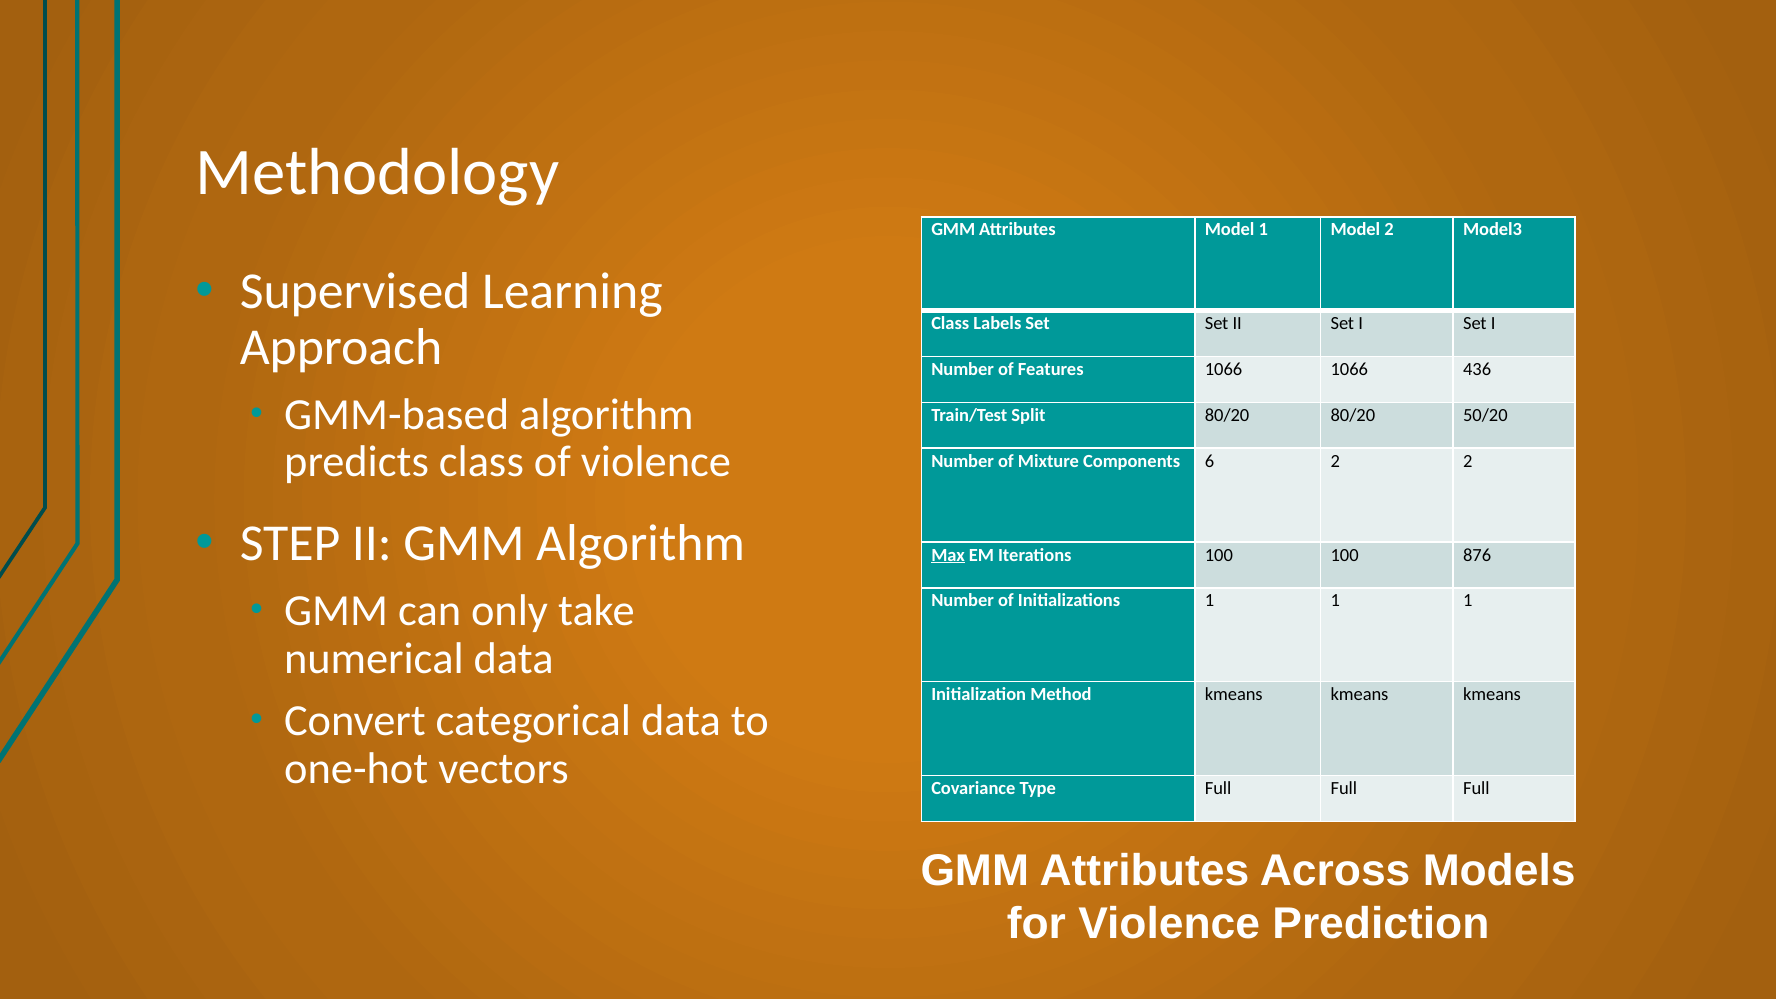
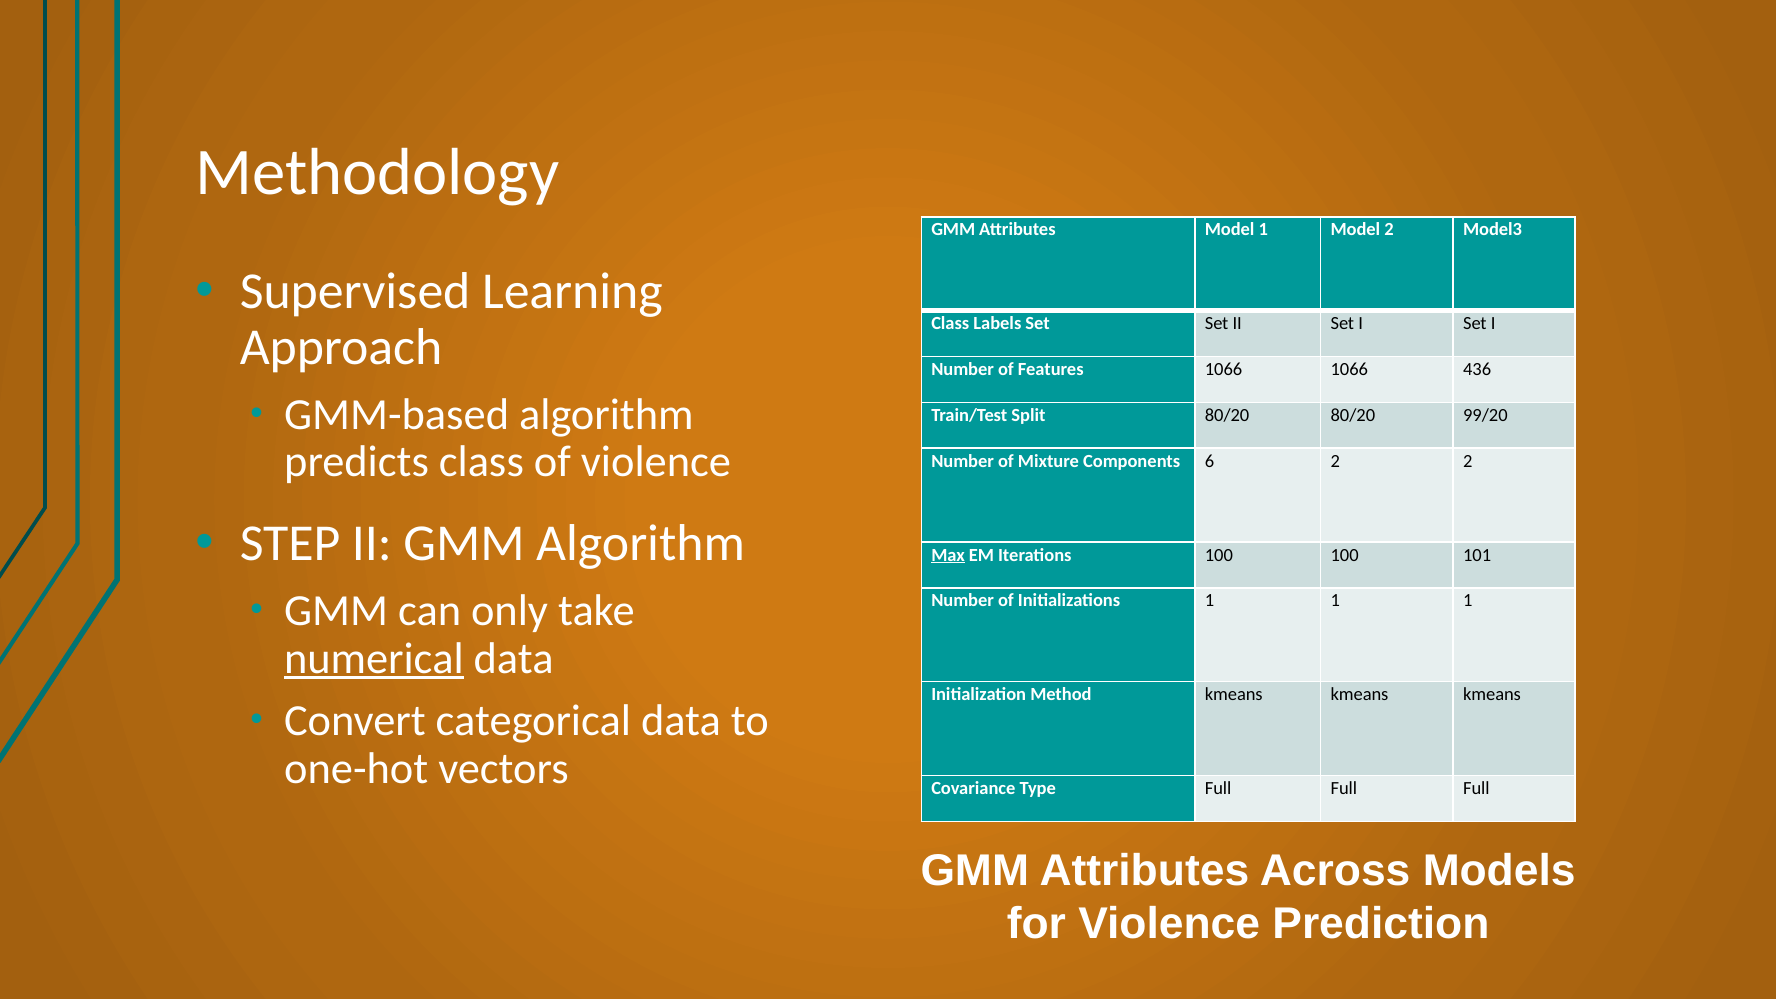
50/20: 50/20 -> 99/20 (1485, 415)
876: 876 -> 101 (1477, 555)
numerical underline: none -> present (374, 659)
